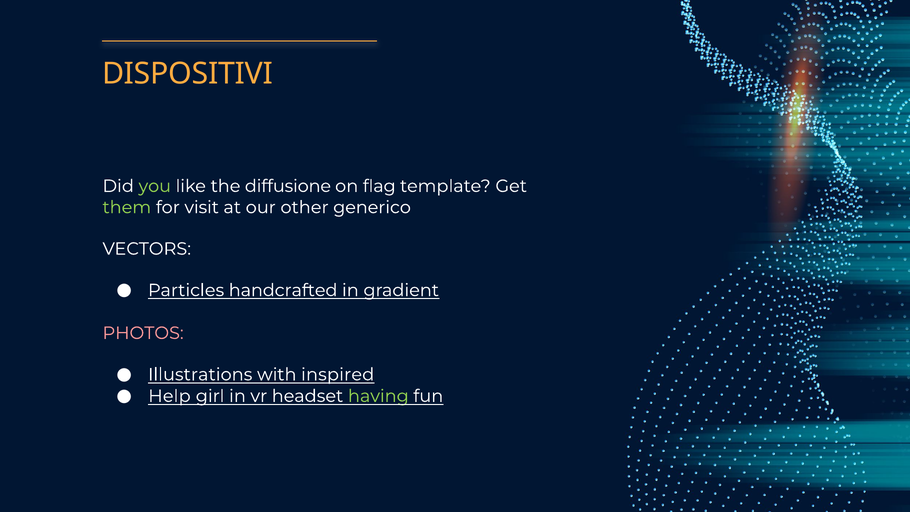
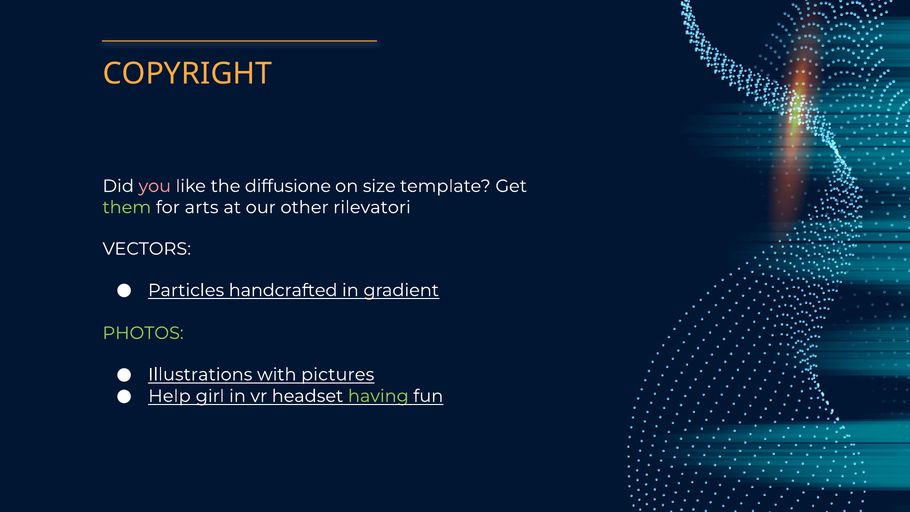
DISPOSITIVI: DISPOSITIVI -> COPYRIGHT (187, 74)
you colour: light green -> pink (155, 186)
flag: flag -> size (379, 186)
visit: visit -> arts (202, 207)
generico: generico -> rilevatori (372, 207)
PHOTOS colour: pink -> light green (143, 333)
inspired: inspired -> pictures (338, 374)
